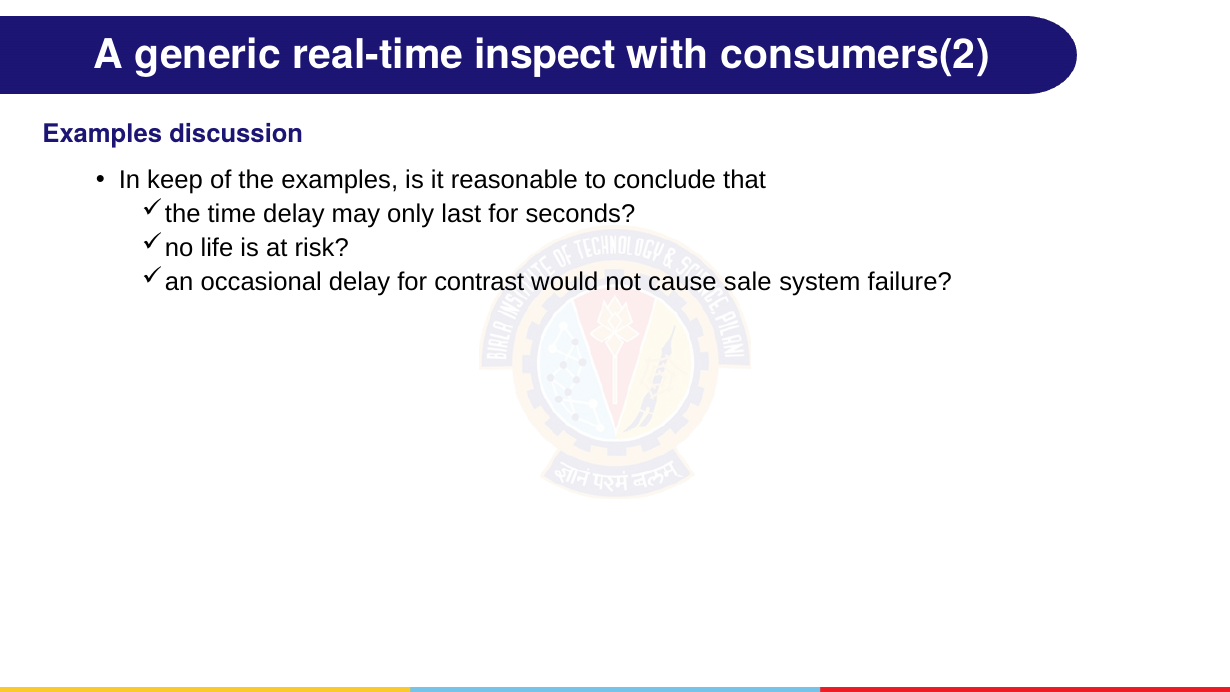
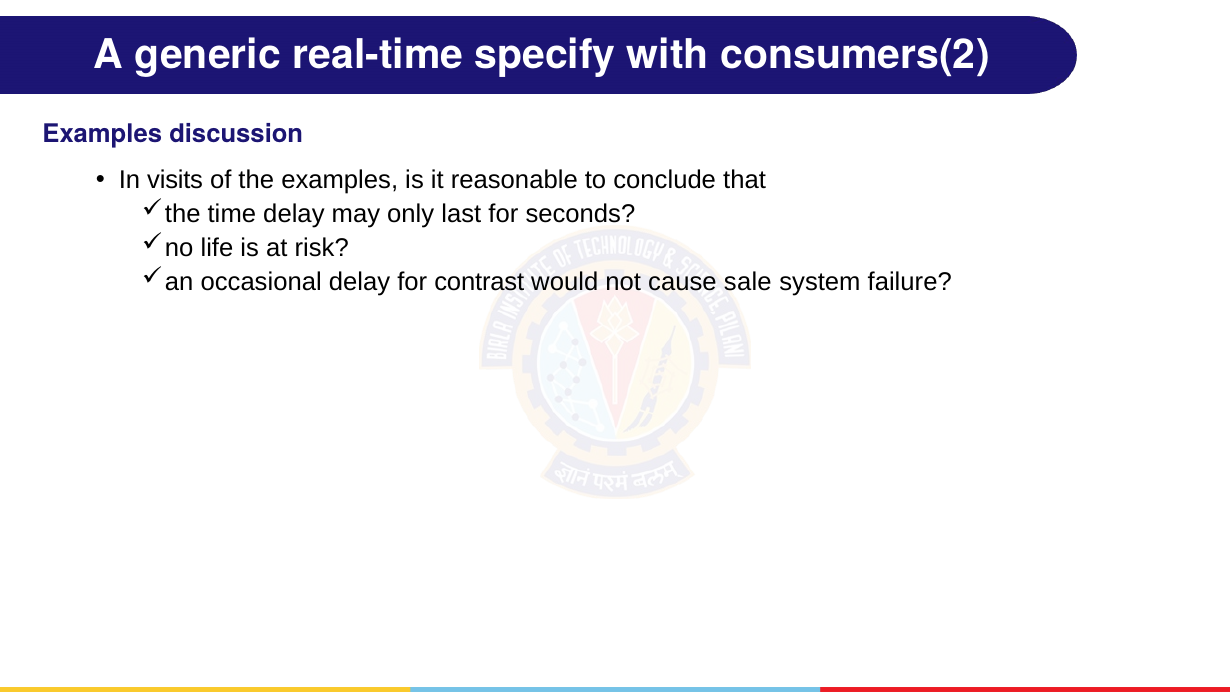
inspect: inspect -> specify (545, 54)
keep: keep -> visits (175, 180)
